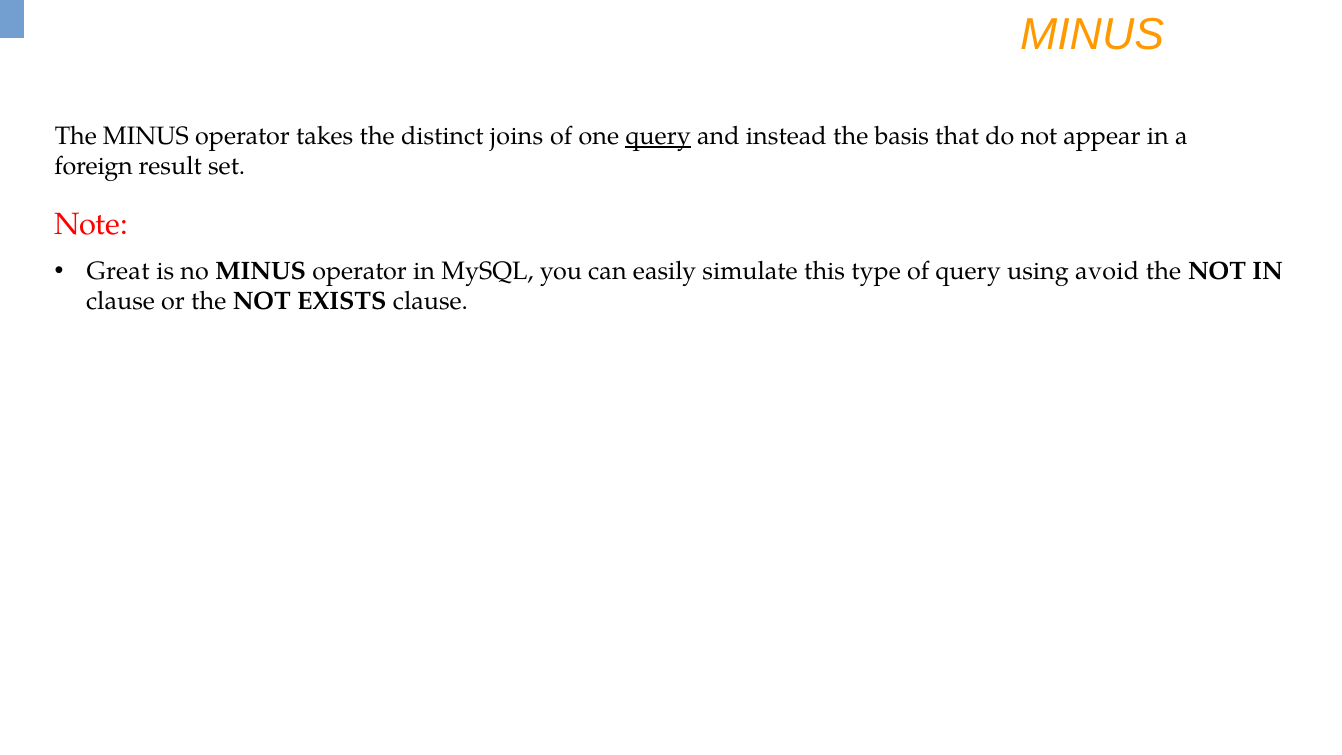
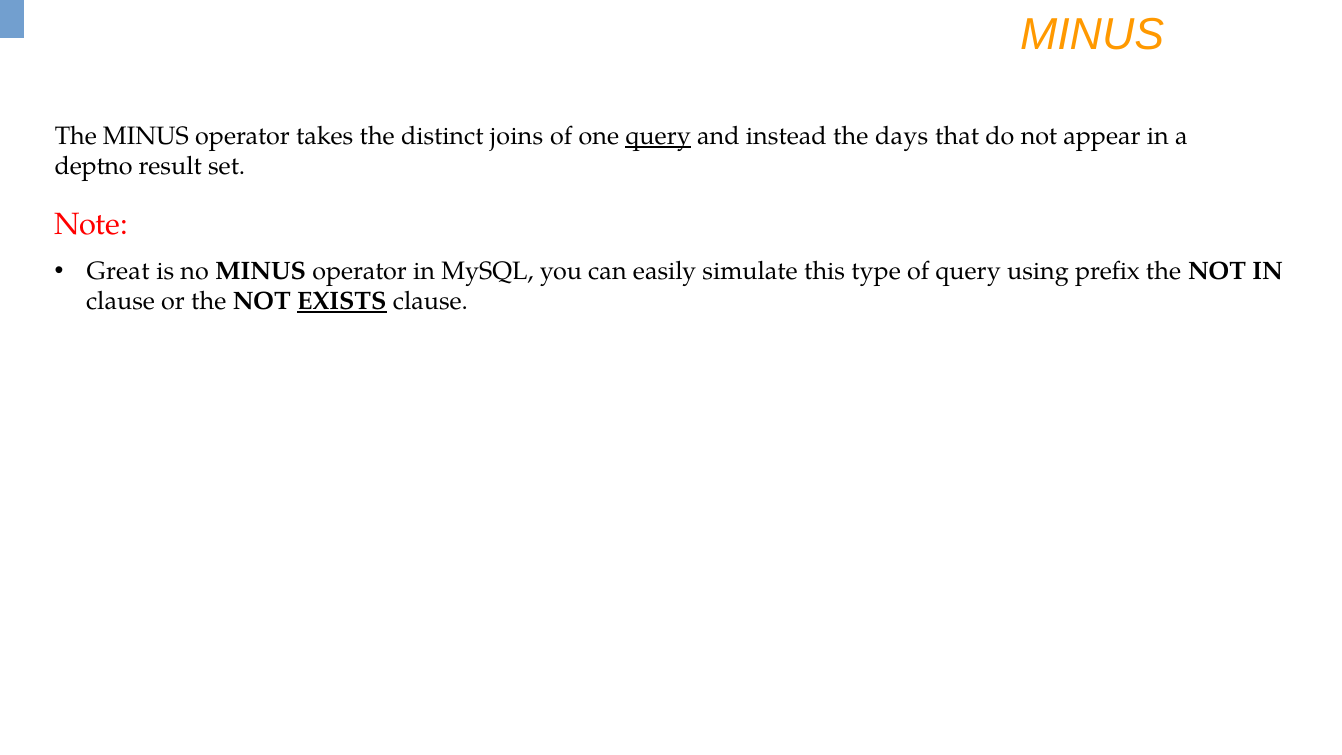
basis: basis -> days (902, 136)
foreign: foreign -> deptno (94, 166)
avoid: avoid -> prefix (1107, 271)
EXISTS underline: none -> present (342, 301)
